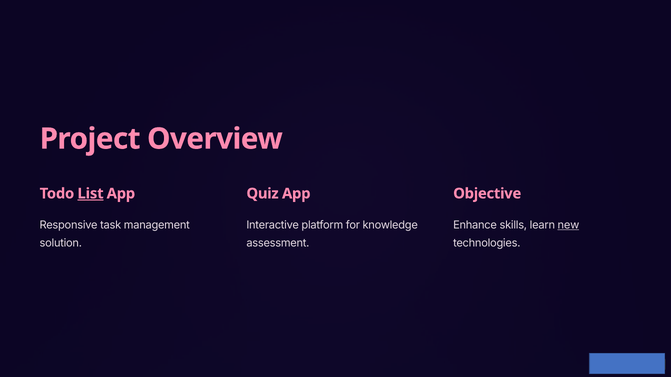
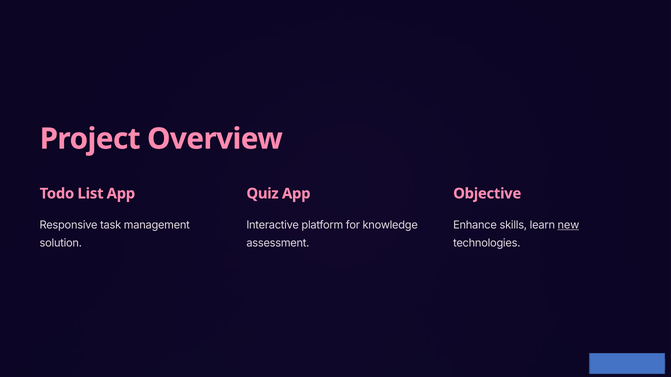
List underline: present -> none (91, 194)
